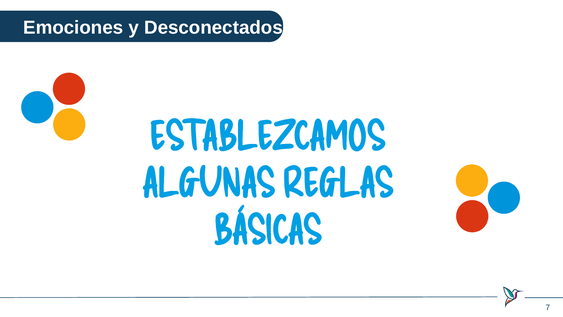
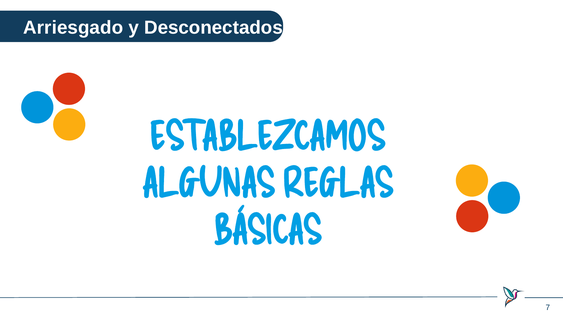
Emociones: Emociones -> Arriesgado (73, 28)
